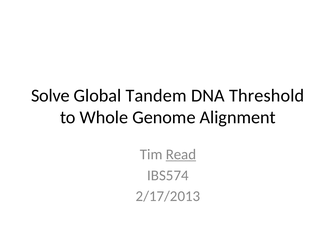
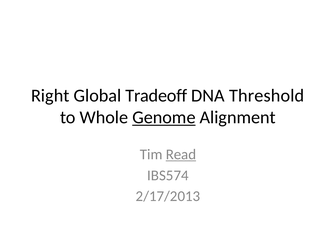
Solve: Solve -> Right (50, 96)
Tandem: Tandem -> Tradeoff (156, 96)
Genome underline: none -> present (164, 117)
